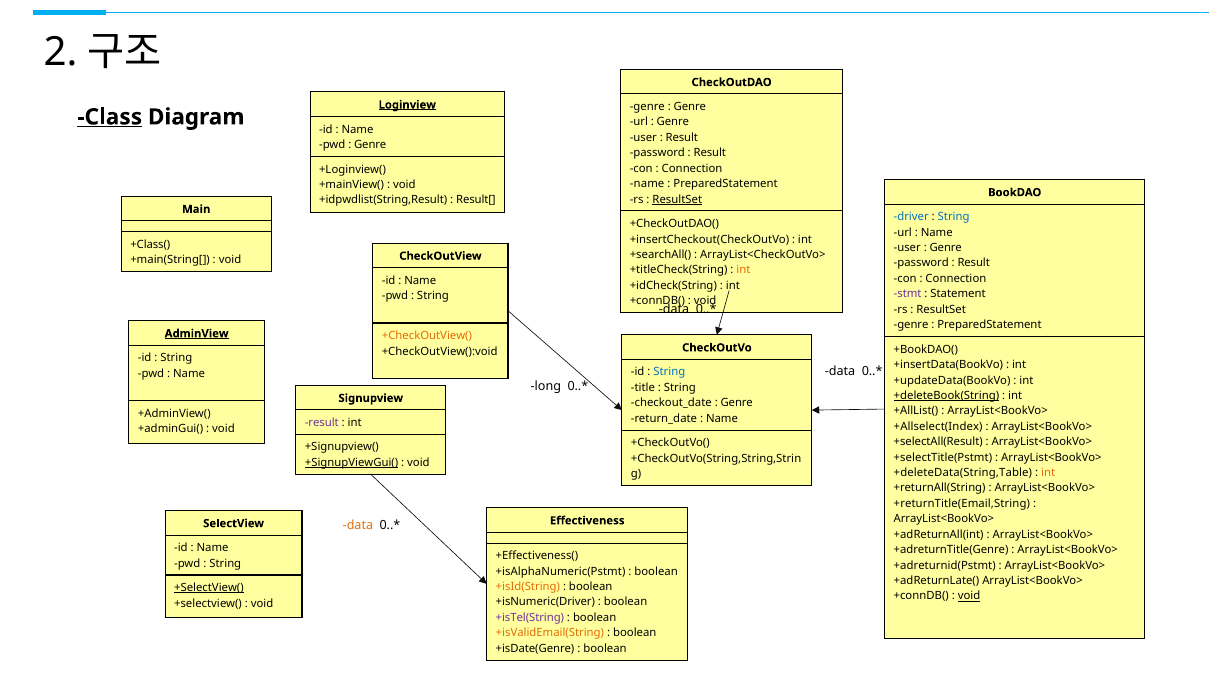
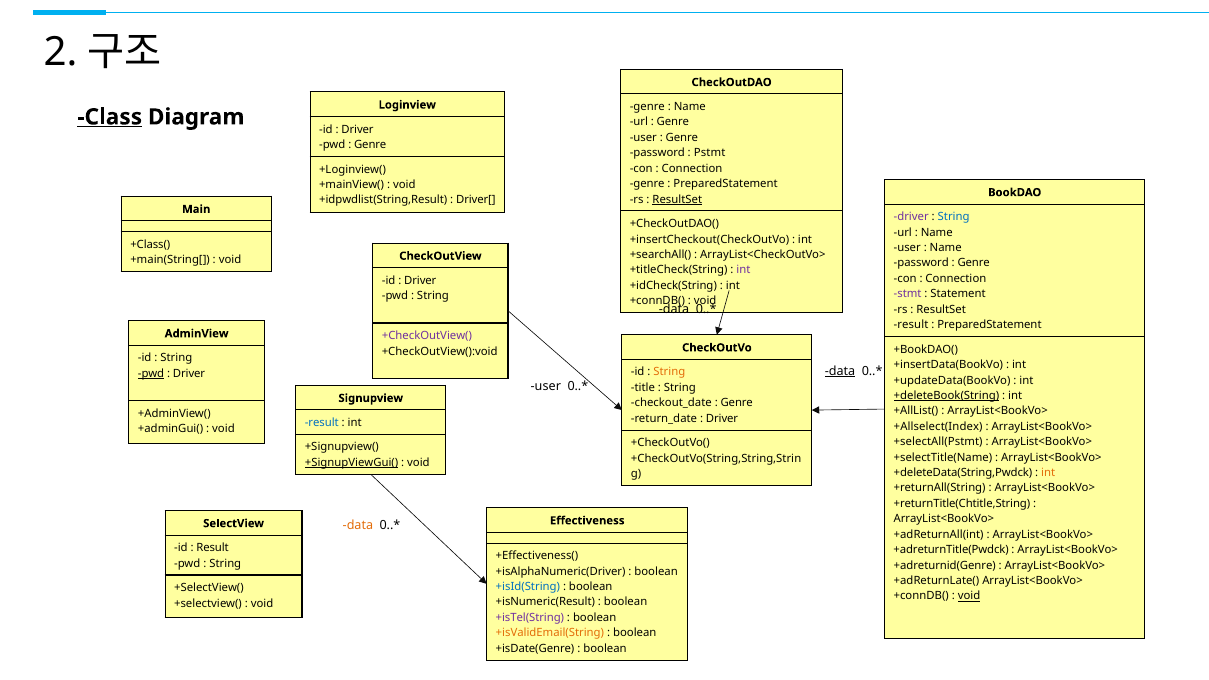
Loginview underline: present -> none (407, 105)
Genre: Genre -> Name (690, 107)
Name: Name -> Driver (358, 129)
Result: Result -> Genre (682, 138)
Result: Result -> Pstmt (710, 153)
name: name -> genre (647, 184)
Result[: Result[ -> Driver[ (476, 200)
driver colour: blue -> purple (911, 217)
Genre: Genre -> Name (946, 248)
Result: Result -> Genre (974, 263)
int colour: orange -> purple (743, 270)
Name: Name -> Driver (420, 281)
genre: genre -> result (911, 325)
AdminView underline: present -> none (197, 334)
+CheckOutView( colour: orange -> purple (427, 336)
data underline: none -> present (840, 371)
String colour: blue -> orange (669, 372)
pwd underline: none -> present (151, 374)
Name: Name -> Driver (189, 374)
long: long -> user (546, 386)
Name: Name -> Driver (722, 418)
result colour: purple -> blue (322, 423)
+selectAll(Result: +selectAll(Result -> +selectAll(Pstmt (938, 442)
+selectTitle(Pstmt: +selectTitle(Pstmt -> +selectTitle(Name (943, 457)
+deleteData(String,Table: +deleteData(String,Table -> +deleteData(String,Pwdck (963, 473)
+returnTitle(Email,String: +returnTitle(Email,String -> +returnTitle(Chtitle,String (962, 504)
Name: Name -> Result (213, 548)
+adreturnTitle(Genre: +adreturnTitle(Genre -> +adreturnTitle(Pwdck (951, 550)
+adreturnid(Pstmt: +adreturnid(Pstmt -> +adreturnid(Genre (945, 565)
+isAlphaNumeric(Pstmt: +isAlphaNumeric(Pstmt -> +isAlphaNumeric(Driver (561, 571)
+isId(String colour: orange -> blue (528, 587)
+SelectView( underline: present -> none (209, 588)
+isNumeric(Driver: +isNumeric(Driver -> +isNumeric(Result (545, 602)
